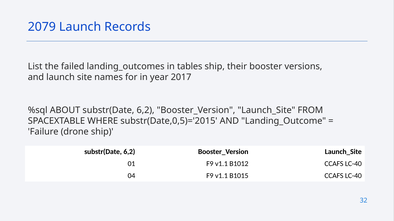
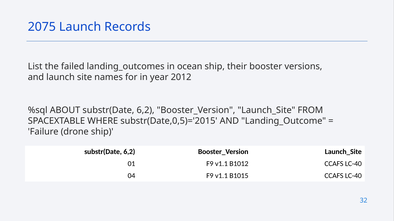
2079: 2079 -> 2075 (42, 27)
tables: tables -> ocean (190, 67)
2017: 2017 -> 2012 (181, 77)
